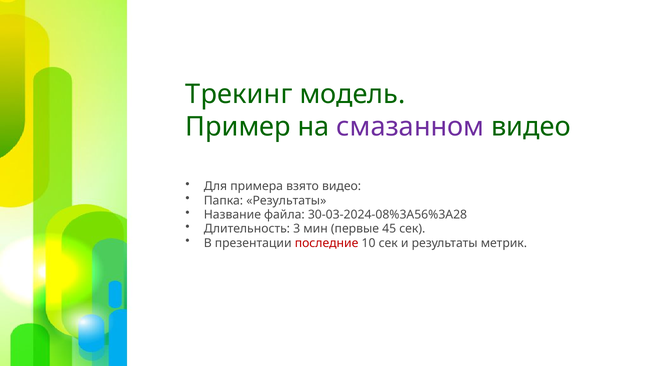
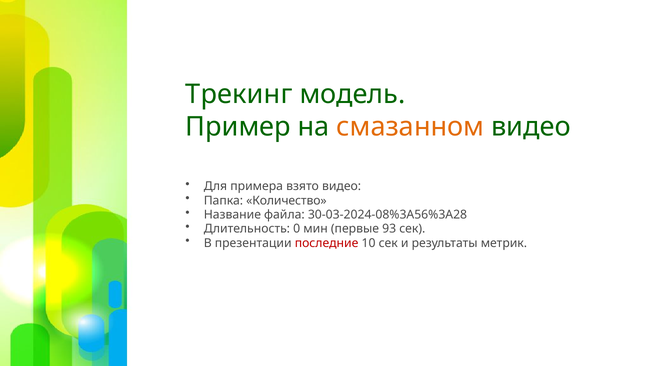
смазанном colour: purple -> orange (410, 127)
Папка Результаты: Результаты -> Количество (286, 201)
3: 3 -> 0 (297, 229)
45: 45 -> 93 (389, 229)
